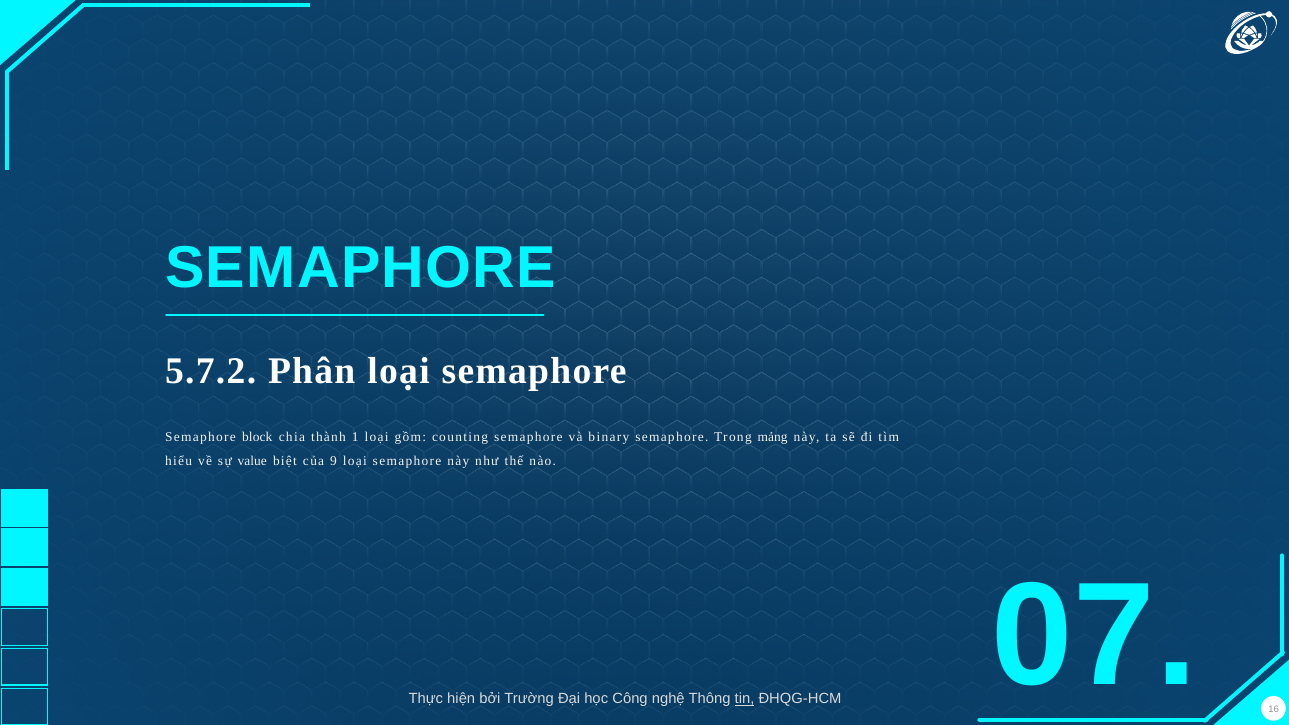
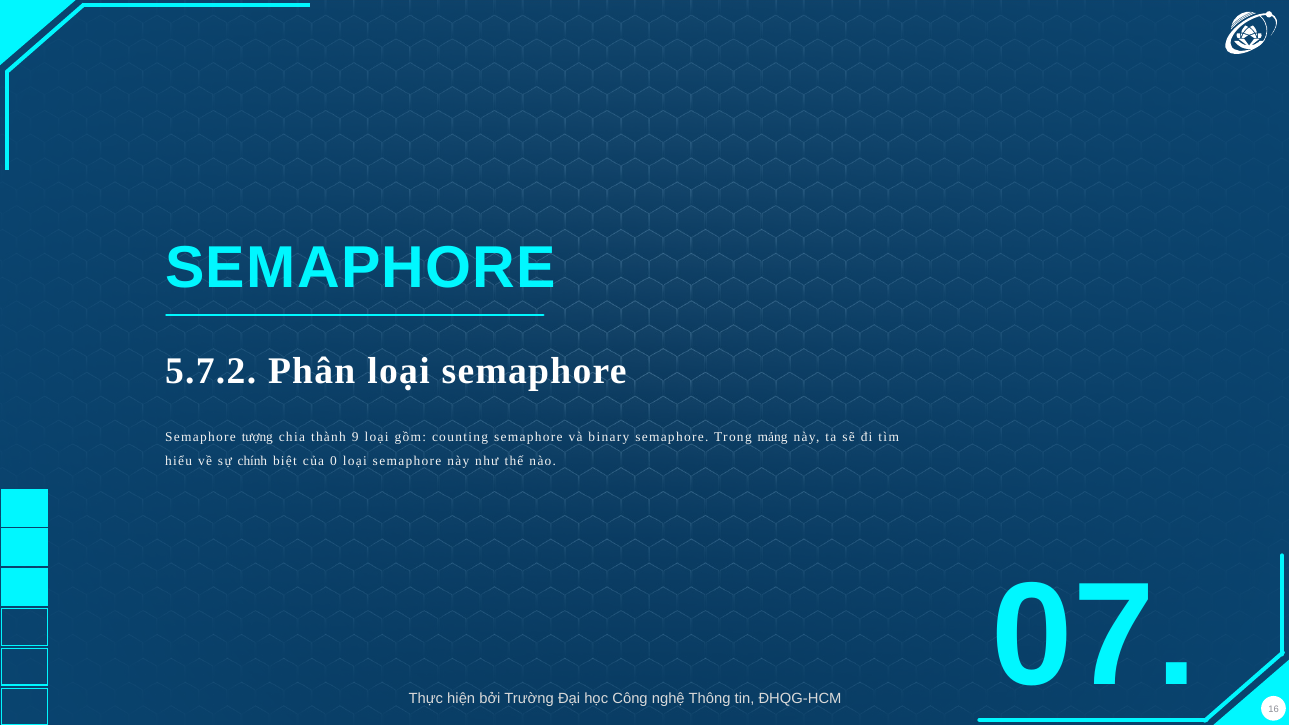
block: block -> tượng (257, 437)
1: 1 -> 9 (355, 437)
value: value -> chính (252, 461)
9: 9 -> 0 (334, 461)
tin underline: present -> none (745, 699)
